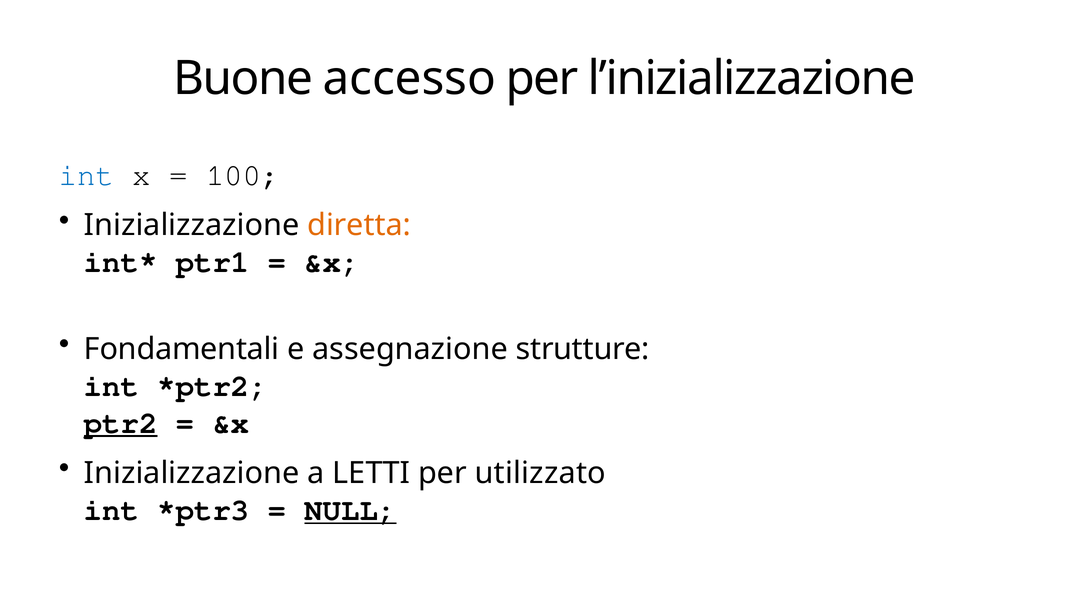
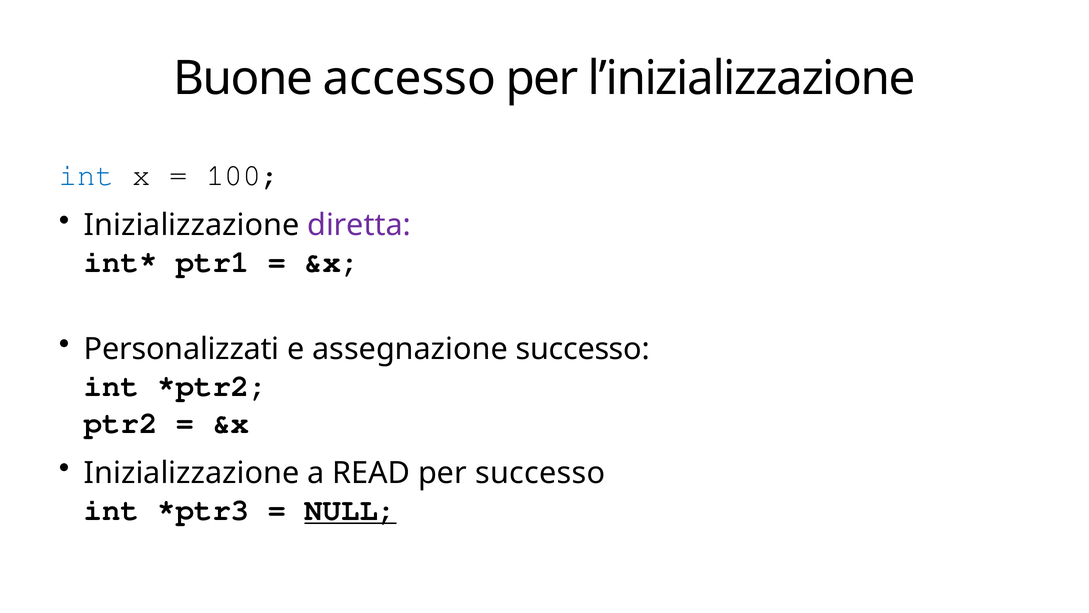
diretta colour: orange -> purple (359, 225)
Fondamentali: Fondamentali -> Personalizzati (182, 349)
assegnazione strutture: strutture -> successo (583, 349)
ptr2 underline: present -> none (121, 423)
LETTI: LETTI -> READ (371, 473)
per utilizzato: utilizzato -> successo (540, 473)
